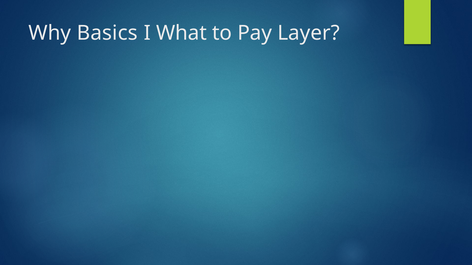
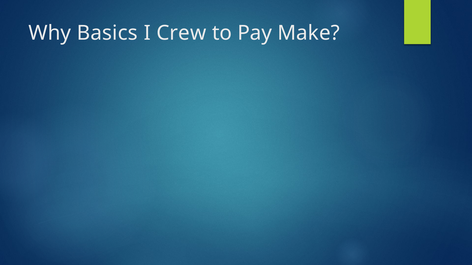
What: What -> Crew (181, 33)
Layer: Layer -> Make (309, 33)
